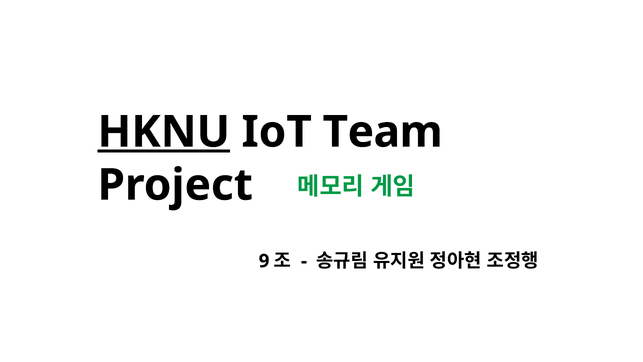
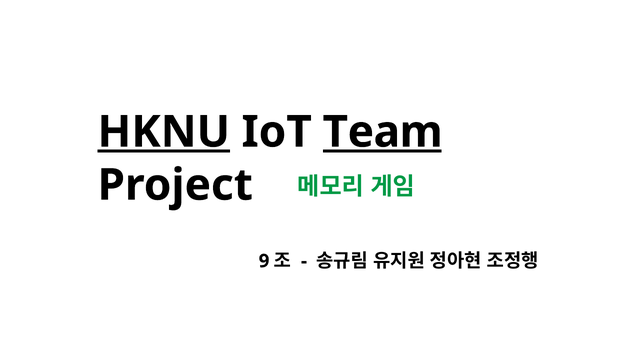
Team underline: none -> present (383, 132)
